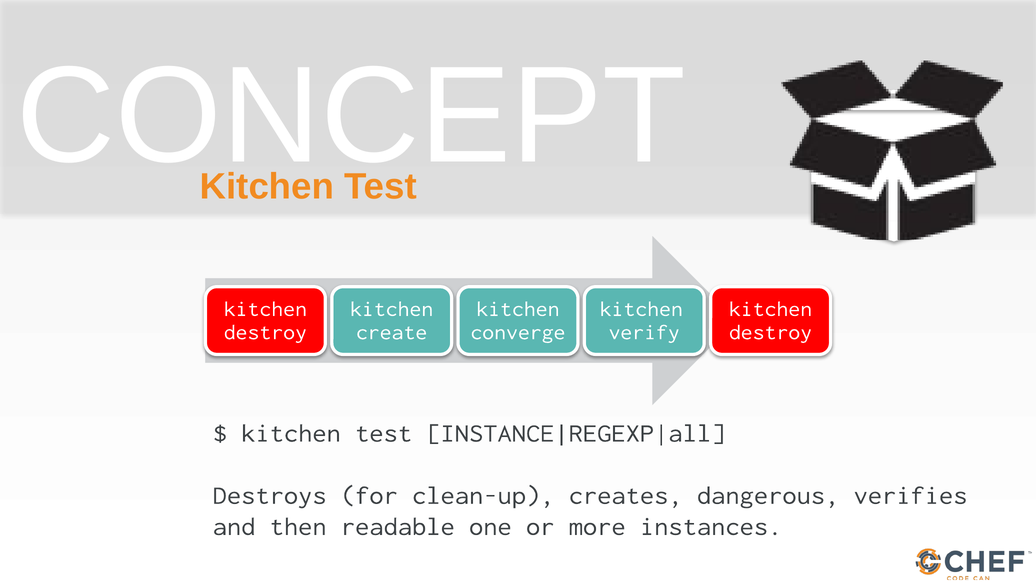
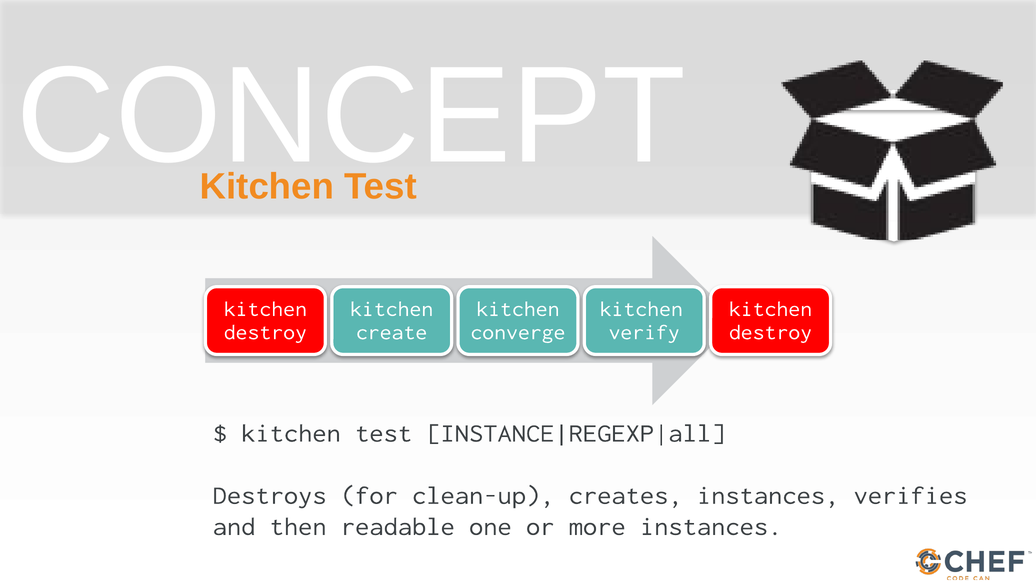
creates dangerous: dangerous -> instances (768, 495)
